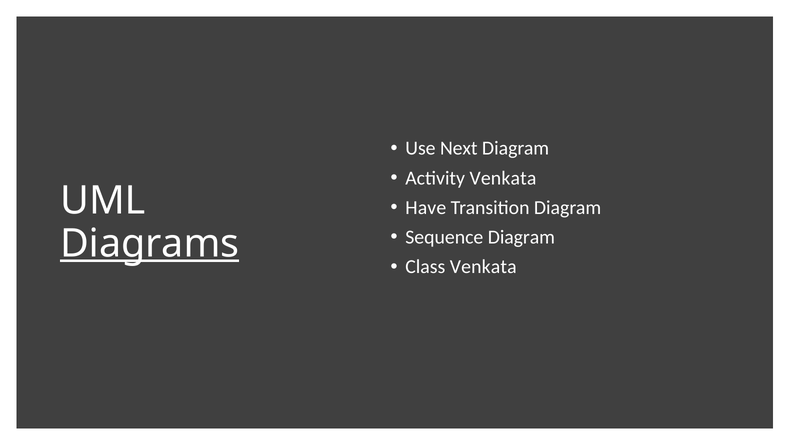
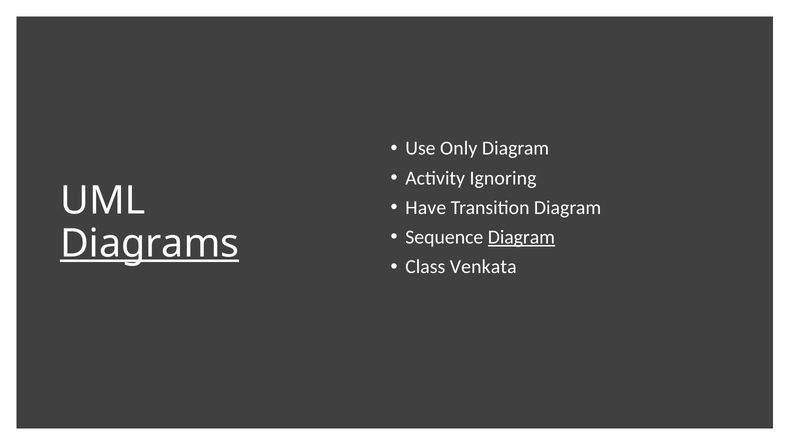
Next: Next -> Only (459, 148)
Activity Venkata: Venkata -> Ignoring (503, 178)
Diagram underline: none -> present (521, 237)
